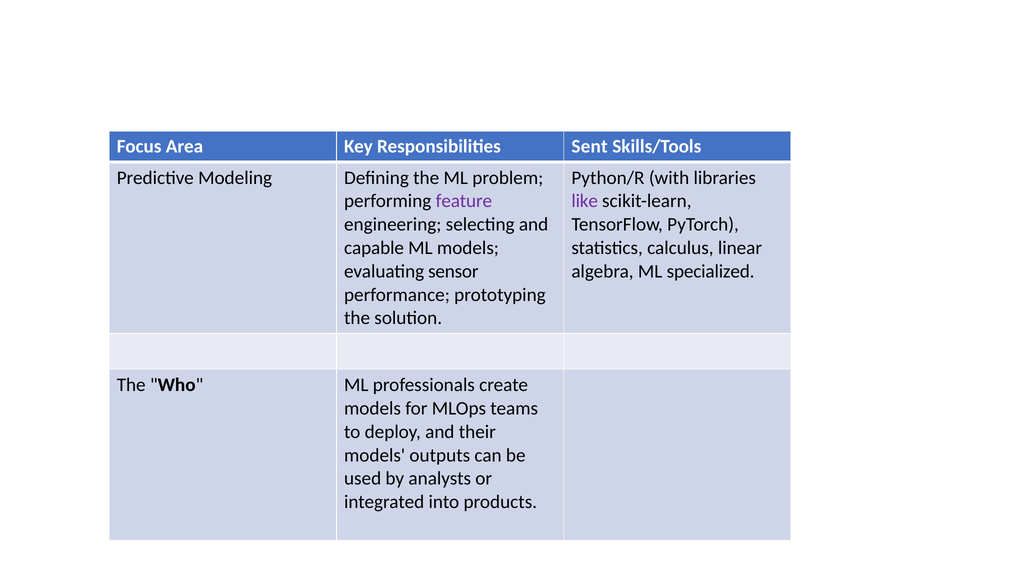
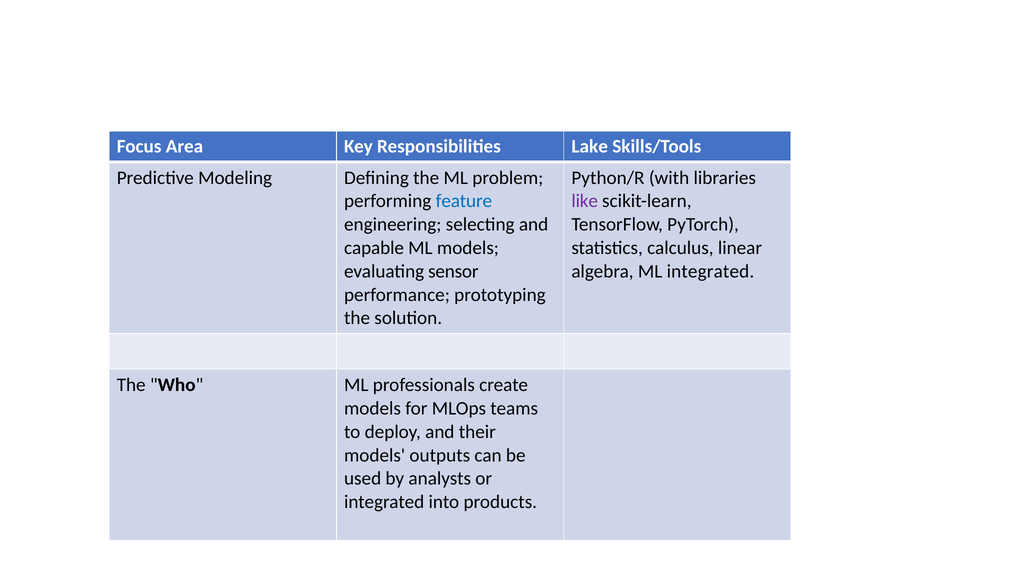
Sent: Sent -> Lake (590, 147)
feature colour: purple -> blue (464, 201)
ML specialized: specialized -> integrated (710, 272)
